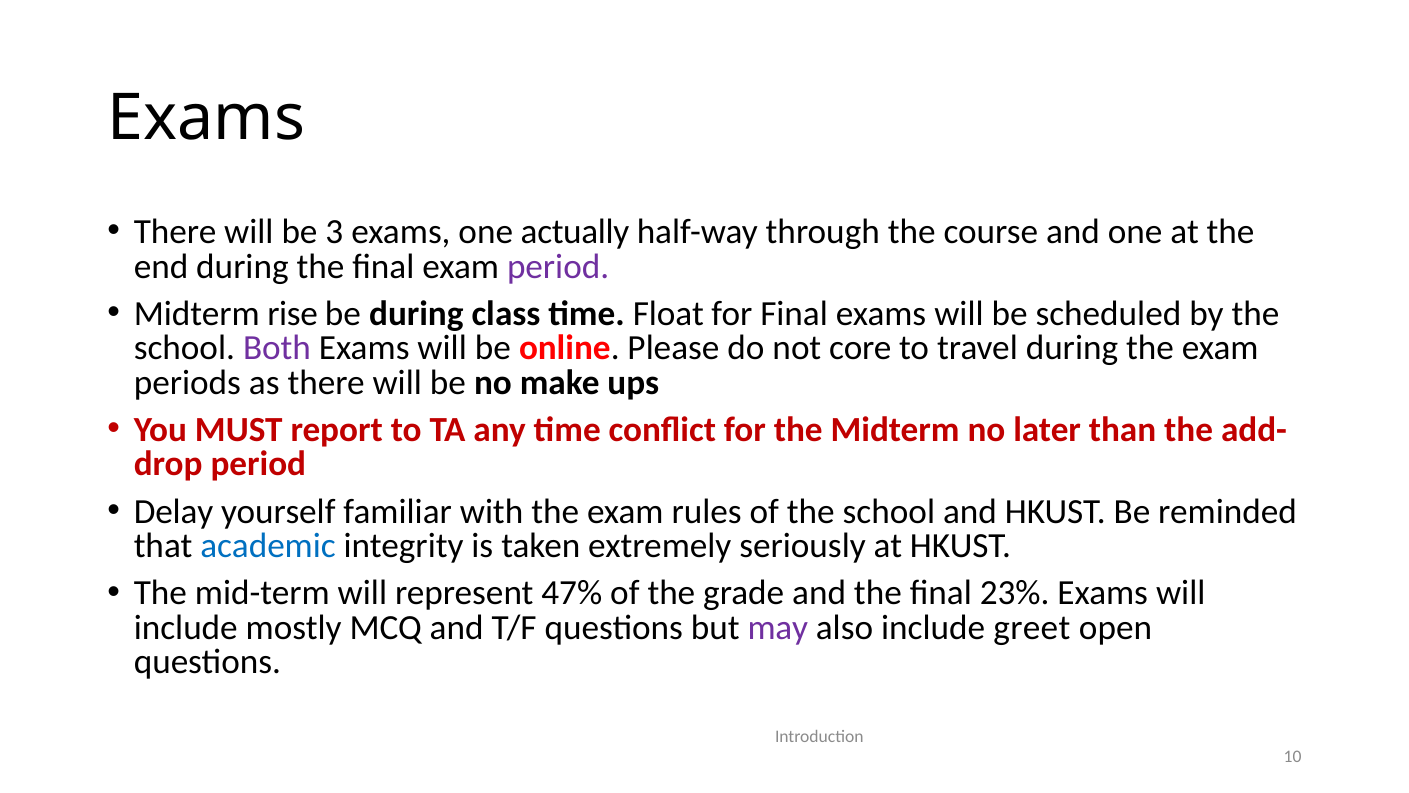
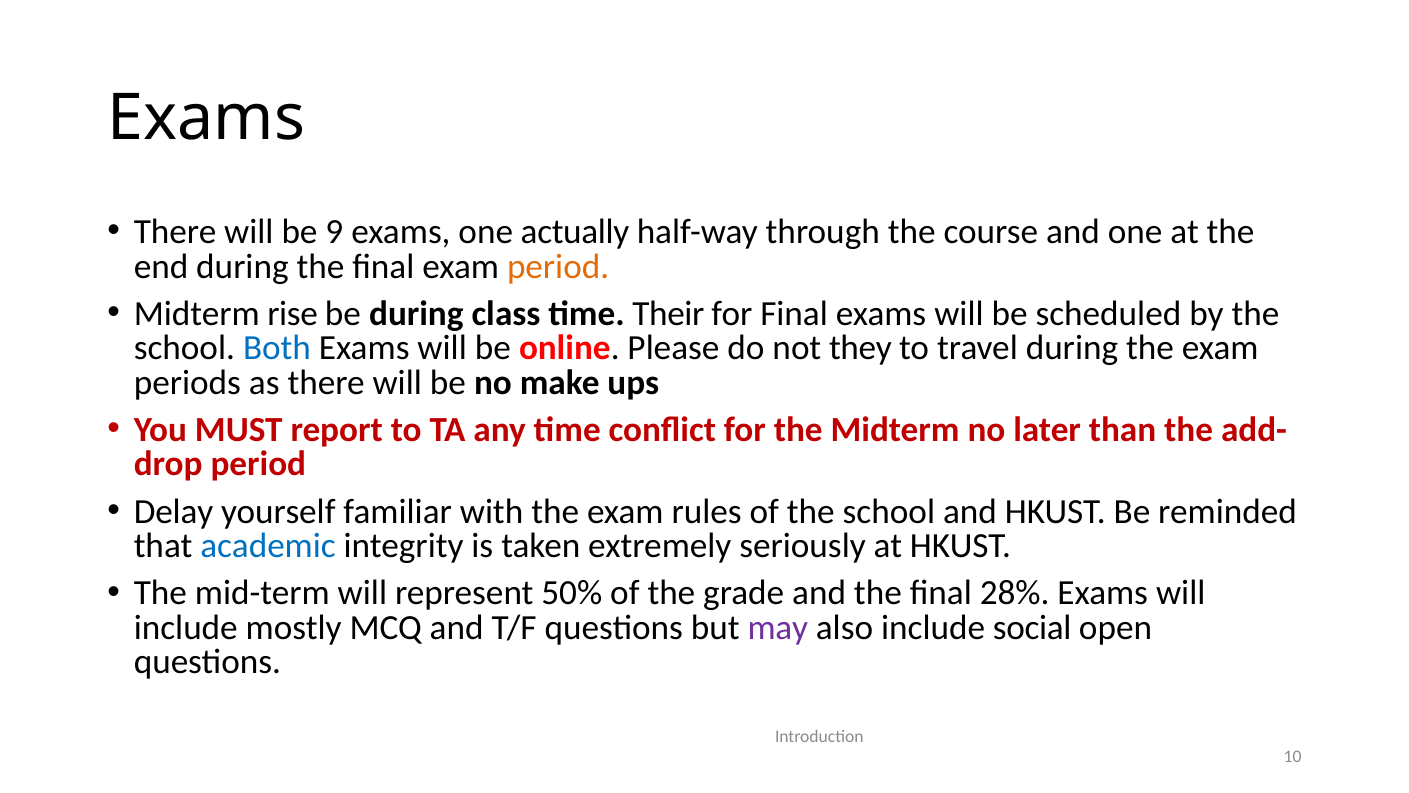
3: 3 -> 9 (334, 232)
period colour: purple -> orange (558, 266)
Float: Float -> Their (668, 314)
Both colour: purple -> blue (277, 348)
core: core -> they (860, 348)
47%: 47% -> 50% (572, 593)
23%: 23% -> 28% (1015, 593)
greet: greet -> social (1032, 627)
